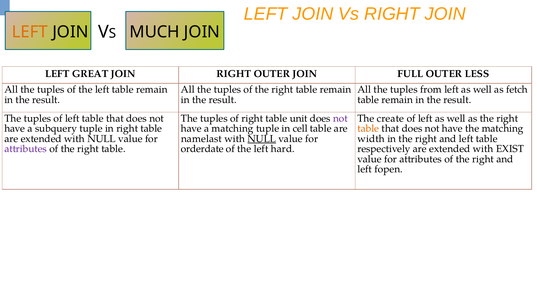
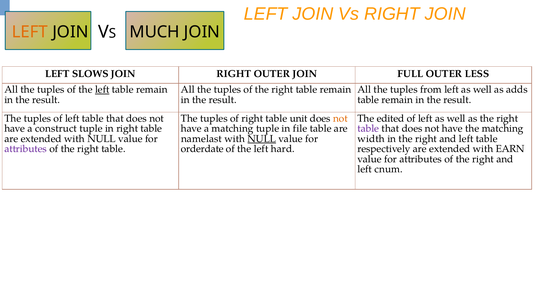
GREAT: GREAT -> SLOWS (90, 74)
left underline: none -> present (102, 90)
fetch: fetch -> adds (517, 90)
not colour: purple -> orange (340, 119)
create: create -> edited (391, 119)
subquery: subquery -> construct (56, 129)
cell: cell -> file (300, 129)
table colour: orange -> purple (368, 129)
EXIST: EXIST -> EARN (510, 149)
fopen: fopen -> cnum (389, 169)
